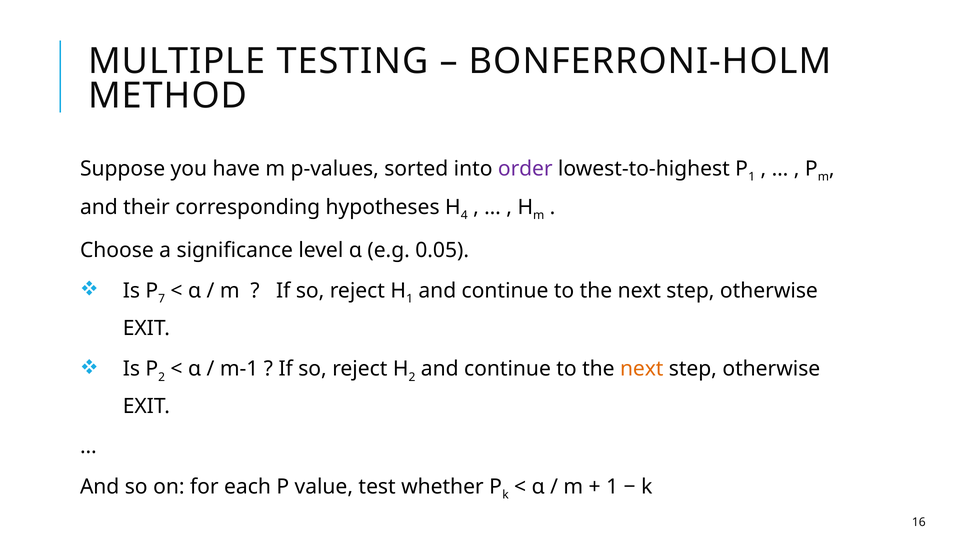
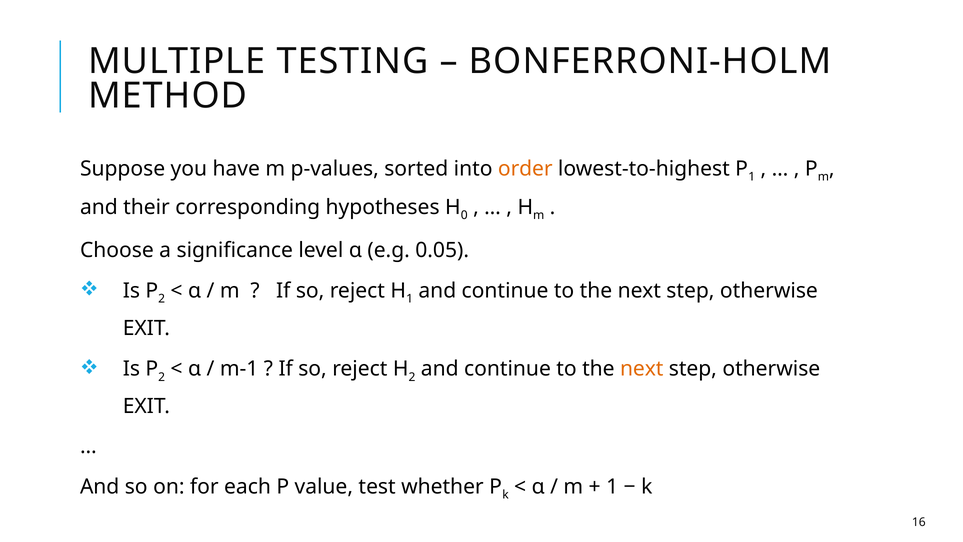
order colour: purple -> orange (525, 169)
4: 4 -> 0 (464, 215)
7: 7 -> 2 (162, 299)
